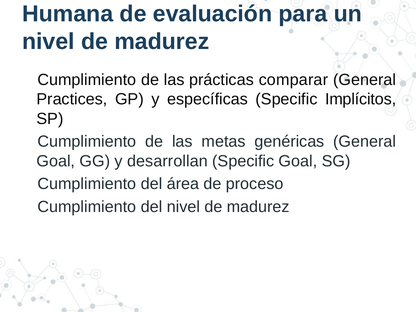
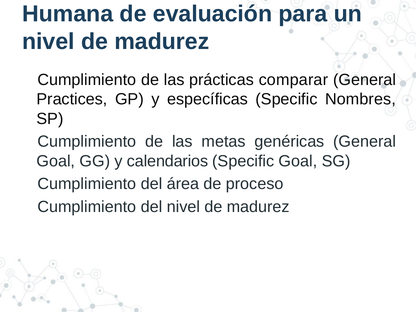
Implícitos: Implícitos -> Nombres (360, 99)
desarrollan: desarrollan -> calendarios (168, 161)
